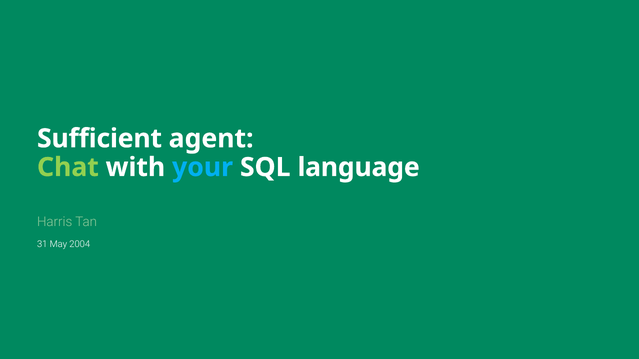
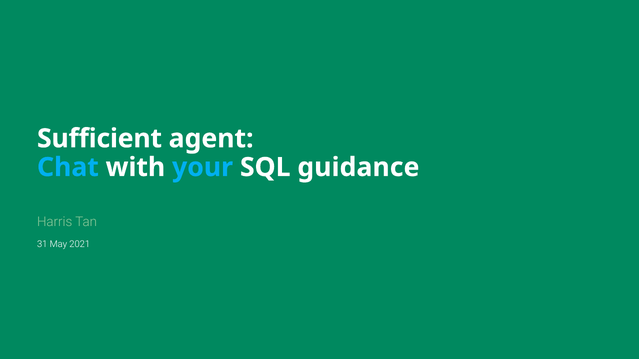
Chat colour: light green -> light blue (68, 167)
language: language -> guidance (358, 167)
2004: 2004 -> 2021 (80, 245)
